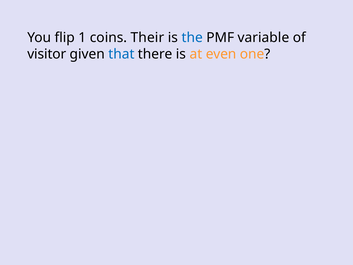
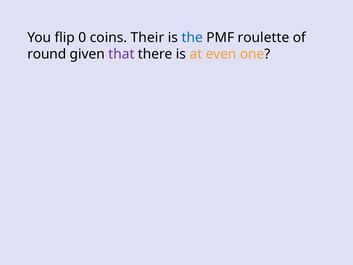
1: 1 -> 0 (82, 38)
variable: variable -> roulette (263, 38)
visitor: visitor -> round (47, 54)
that colour: blue -> purple (121, 54)
